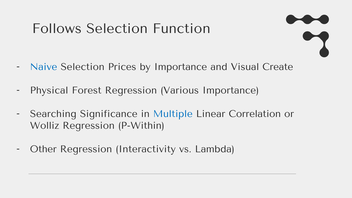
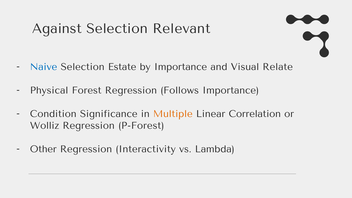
Follows: Follows -> Against (57, 29)
Function: Function -> Relevant (181, 29)
Prices: Prices -> Estate (122, 67)
Create: Create -> Relate (278, 67)
Various: Various -> Follows (180, 90)
Searching: Searching -> Condition (53, 114)
Multiple colour: blue -> orange (173, 114)
P-Within: P-Within -> P-Forest (141, 126)
